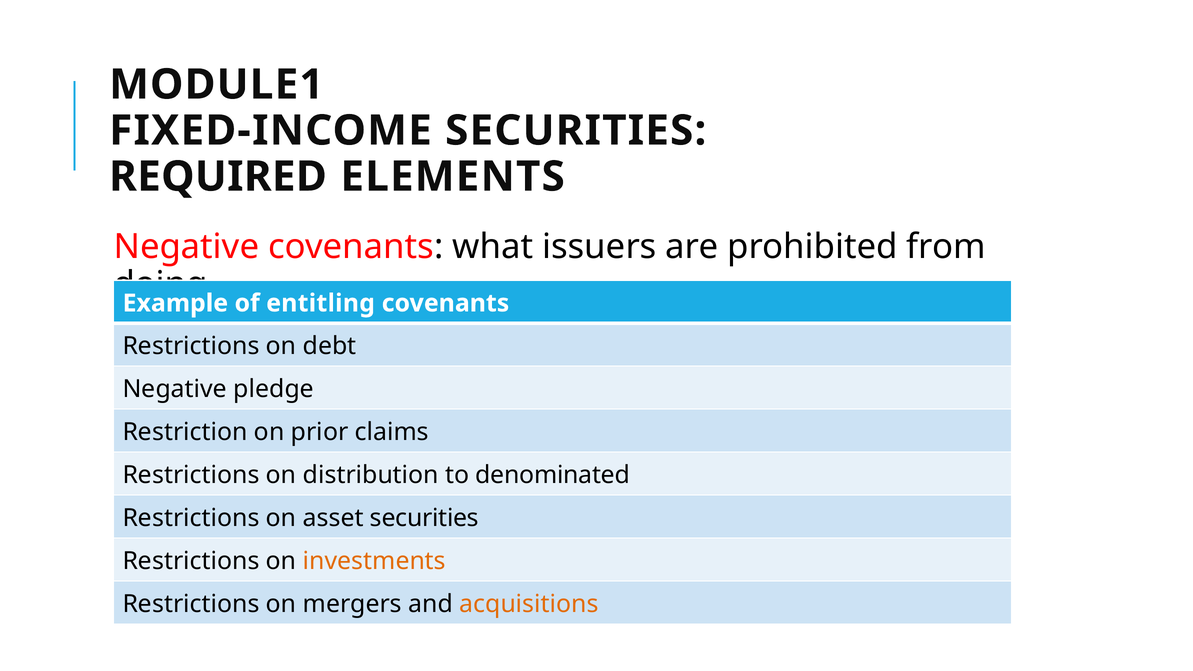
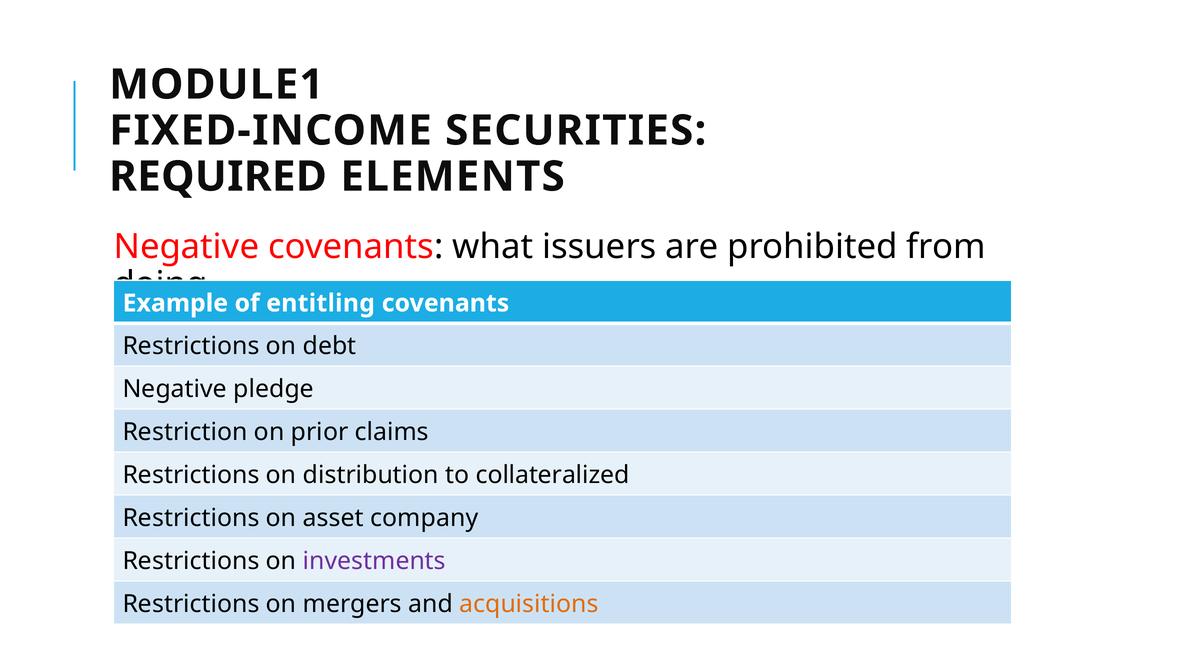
denominated: denominated -> collateralized (553, 475)
asset securities: securities -> company (424, 518)
investments colour: orange -> purple (374, 561)
